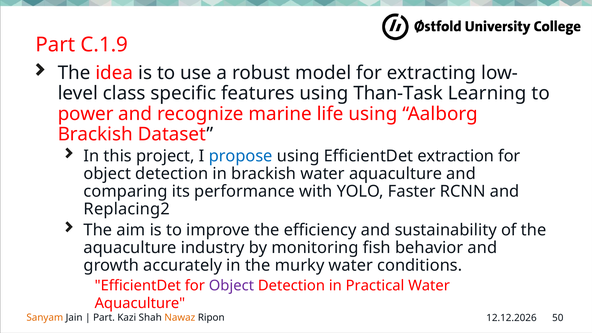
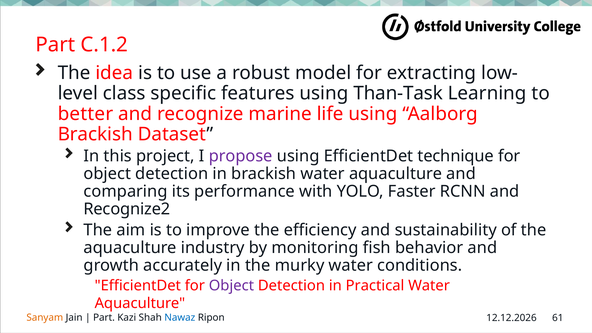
C.1.9: C.1.9 -> C.1.2 (104, 45)
power: power -> better (85, 114)
propose colour: blue -> purple (241, 156)
extraction: extraction -> technique (456, 156)
Replacing2: Replacing2 -> Recognize2 (127, 209)
Nawaz colour: orange -> blue (180, 317)
50: 50 -> 61 (558, 318)
